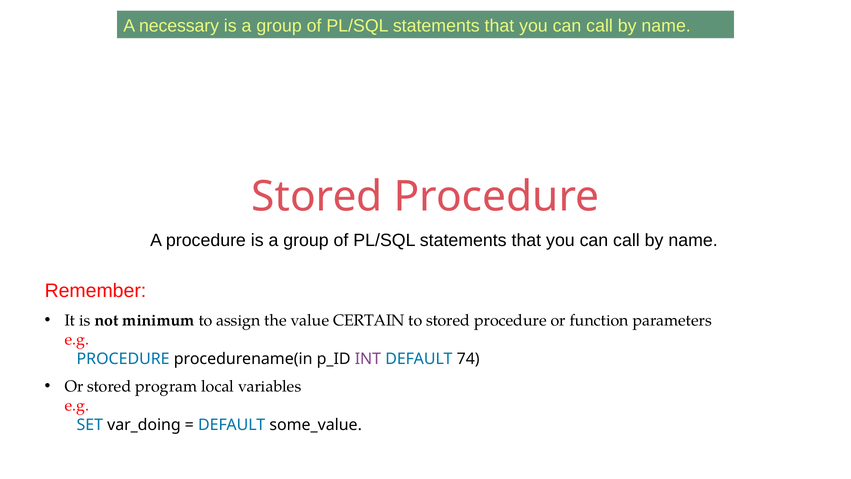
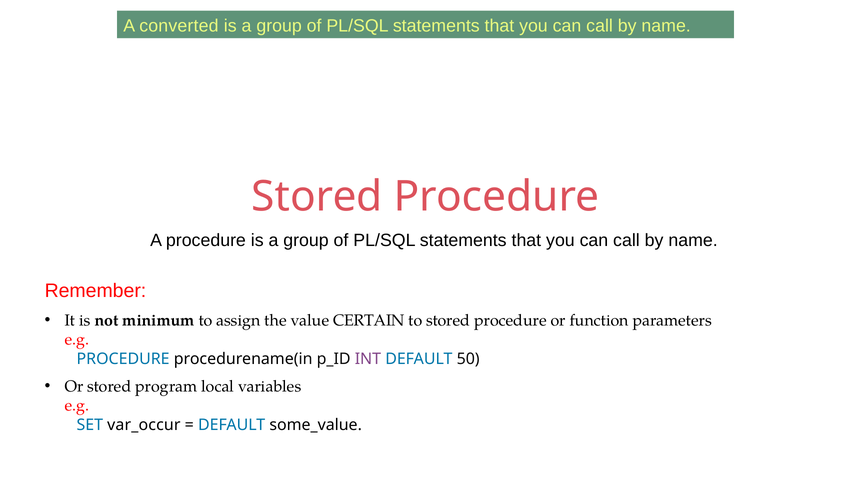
necessary: necessary -> converted (179, 26)
74: 74 -> 50 (468, 359)
var_doing: var_doing -> var_occur (144, 424)
